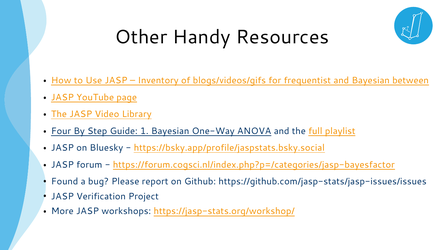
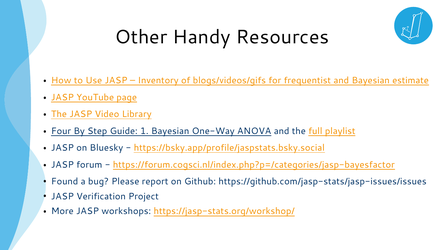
between: between -> estimate (411, 80)
